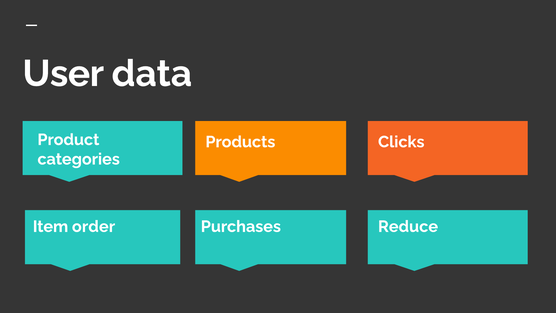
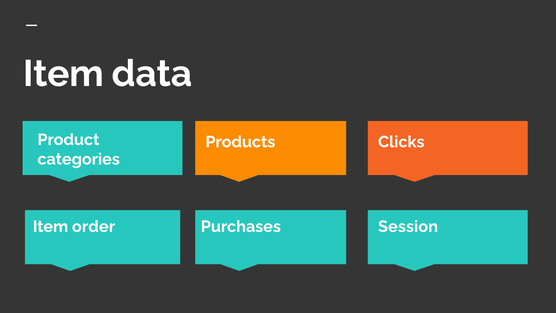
User: User -> Item (63, 74)
Reduce: Reduce -> Session (408, 226)
